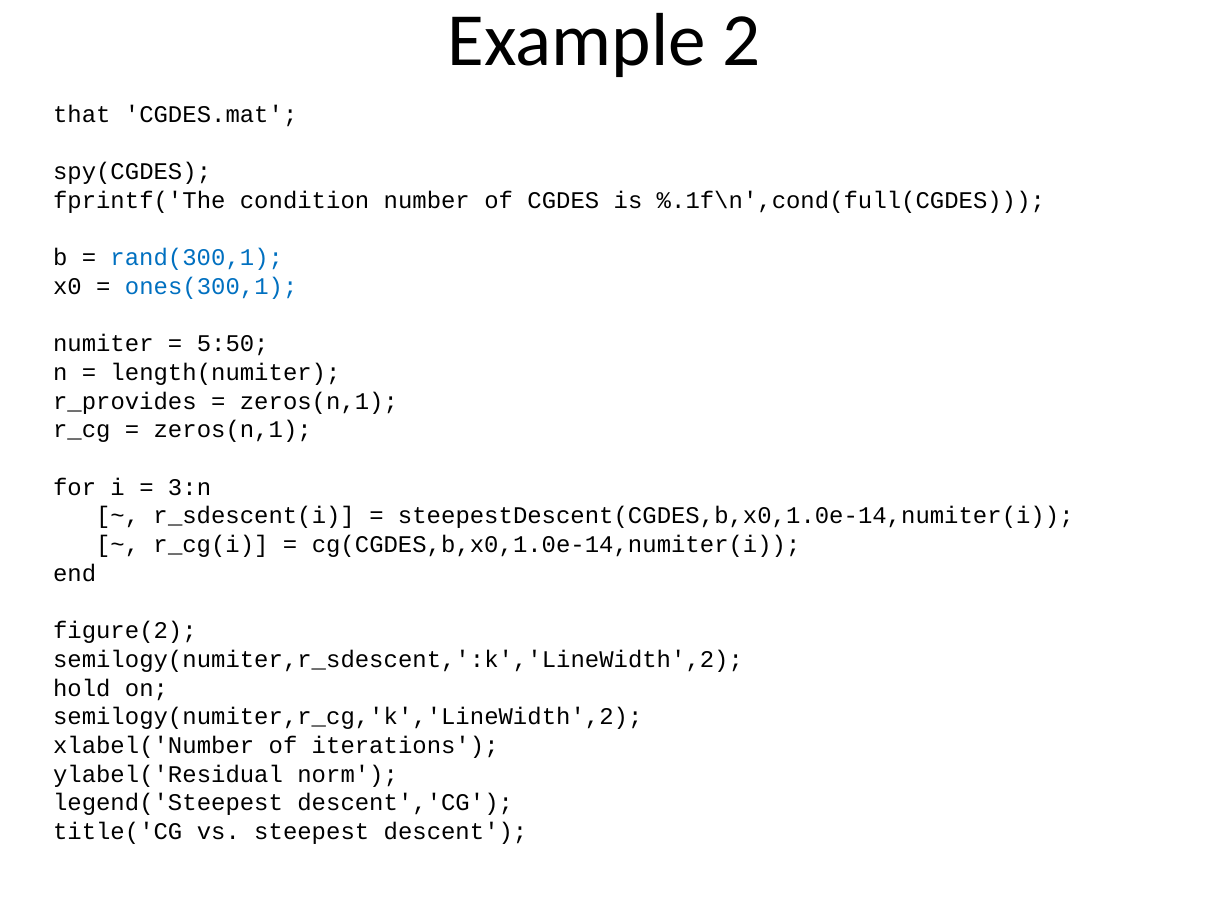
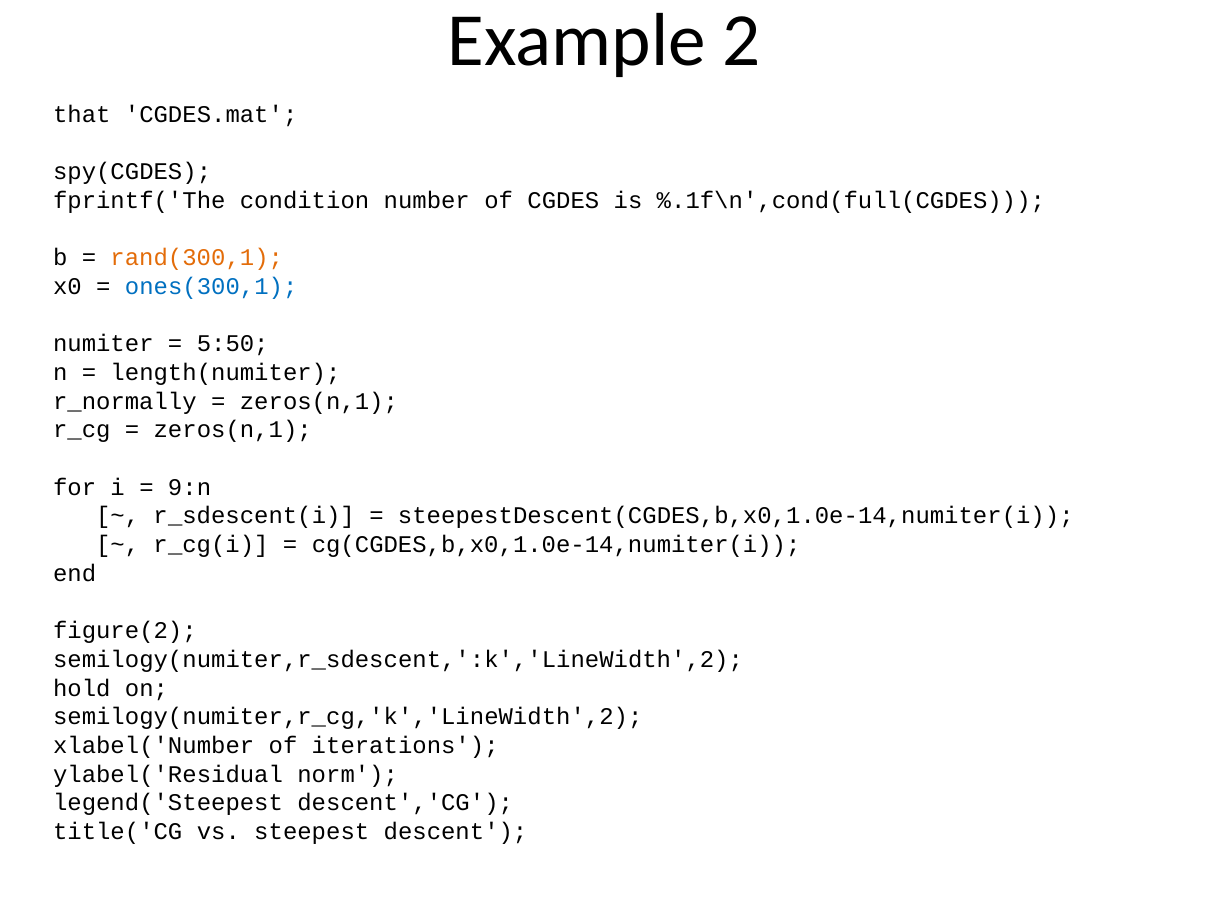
rand(300,1 colour: blue -> orange (197, 258)
r_provides: r_provides -> r_normally (125, 401)
3:n: 3:n -> 9:n (190, 488)
